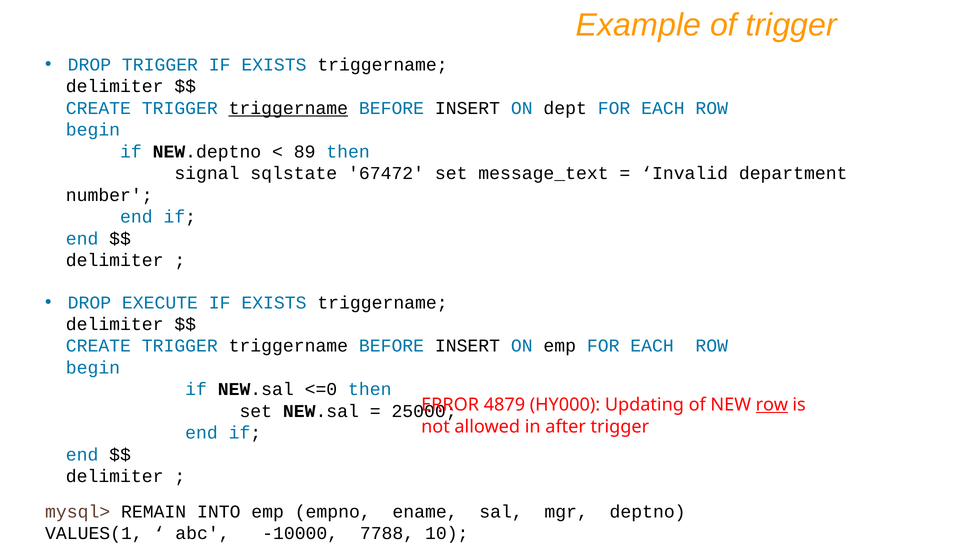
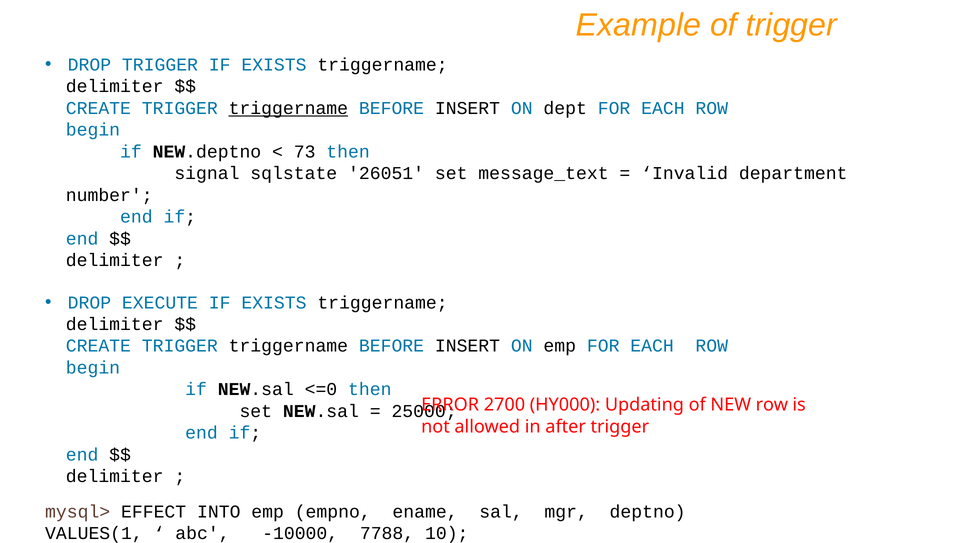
89: 89 -> 73 (305, 152)
67472: 67472 -> 26051 (386, 173)
4879: 4879 -> 2700 (504, 405)
row underline: present -> none (772, 405)
REMAIN: REMAIN -> EFFECT (154, 512)
